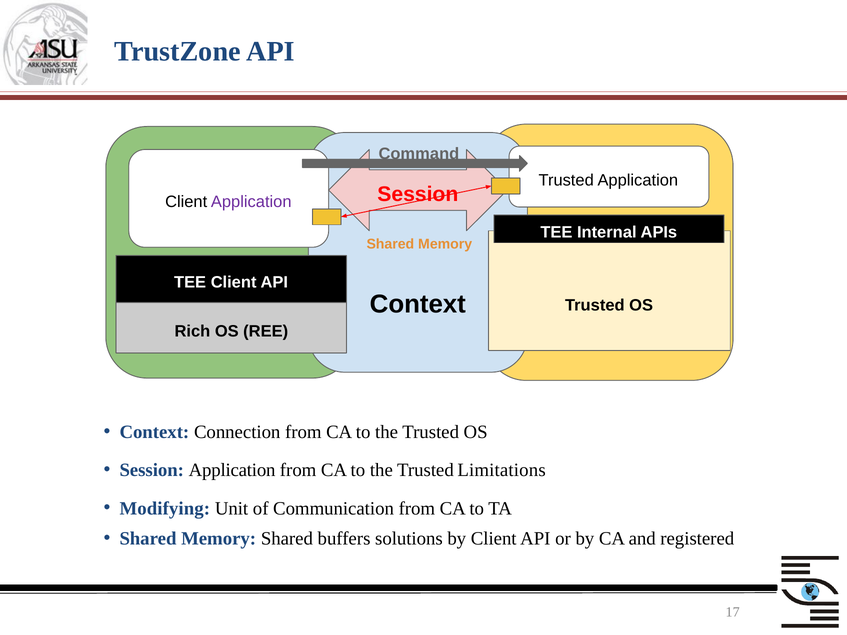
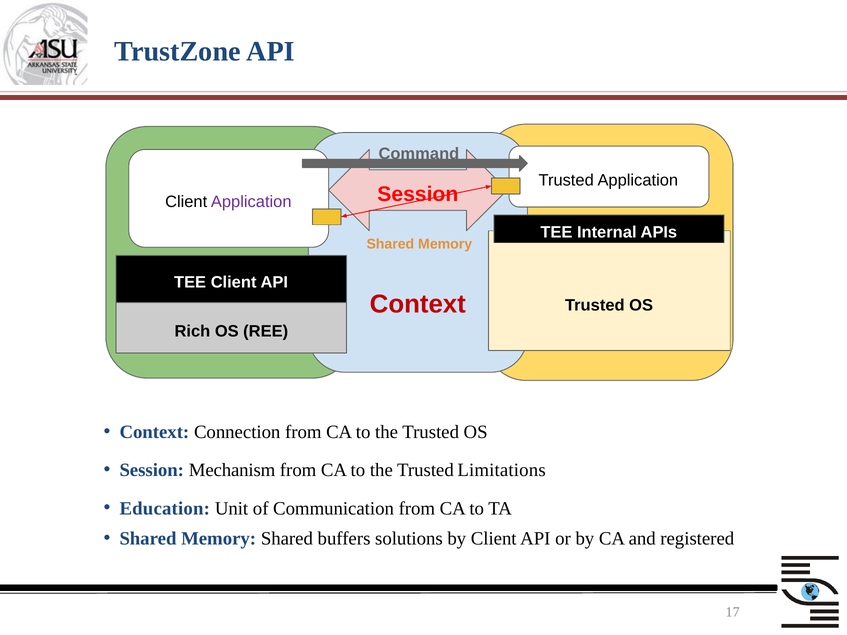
Context colour: black -> red (418, 304)
Session Application: Application -> Mechanism (232, 470)
Modifying: Modifying -> Education (165, 509)
